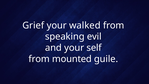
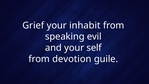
walked: walked -> inhabit (85, 25)
mounted: mounted -> devotion (72, 59)
